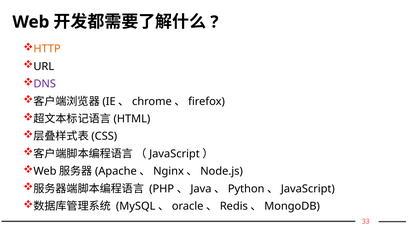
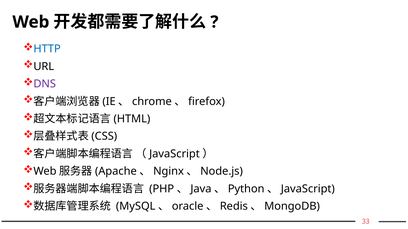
HTTP colour: orange -> blue (47, 49)
